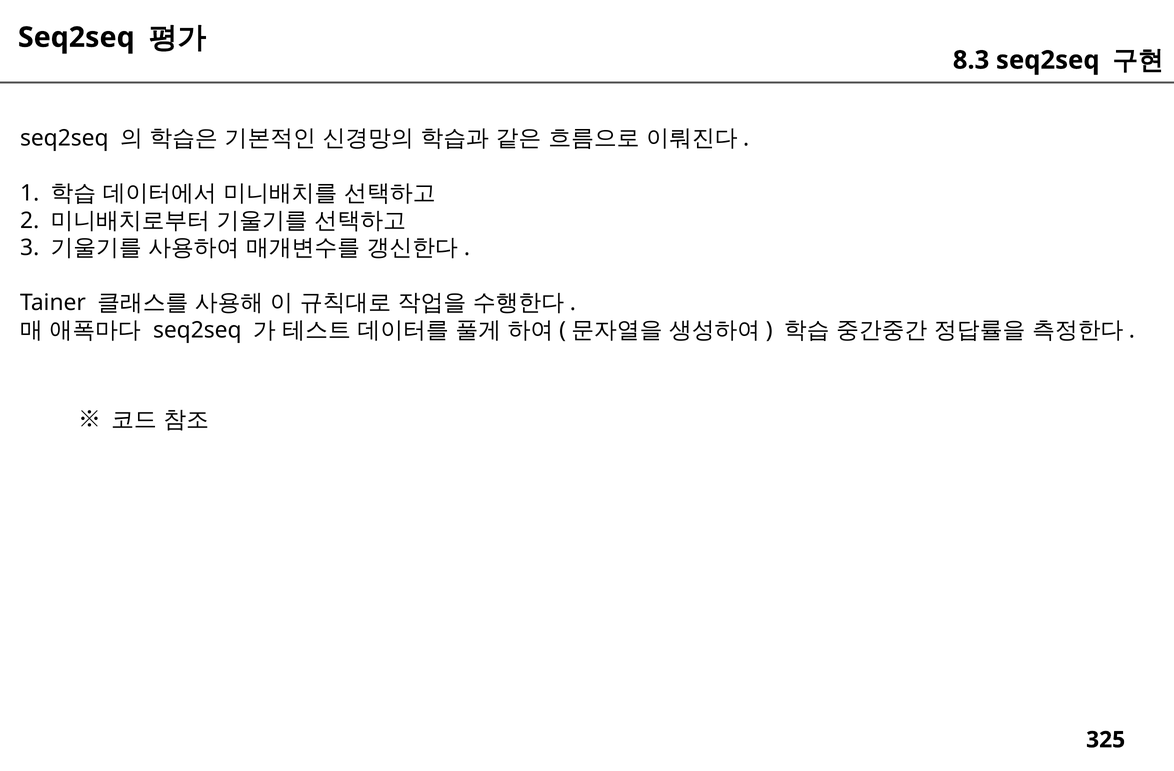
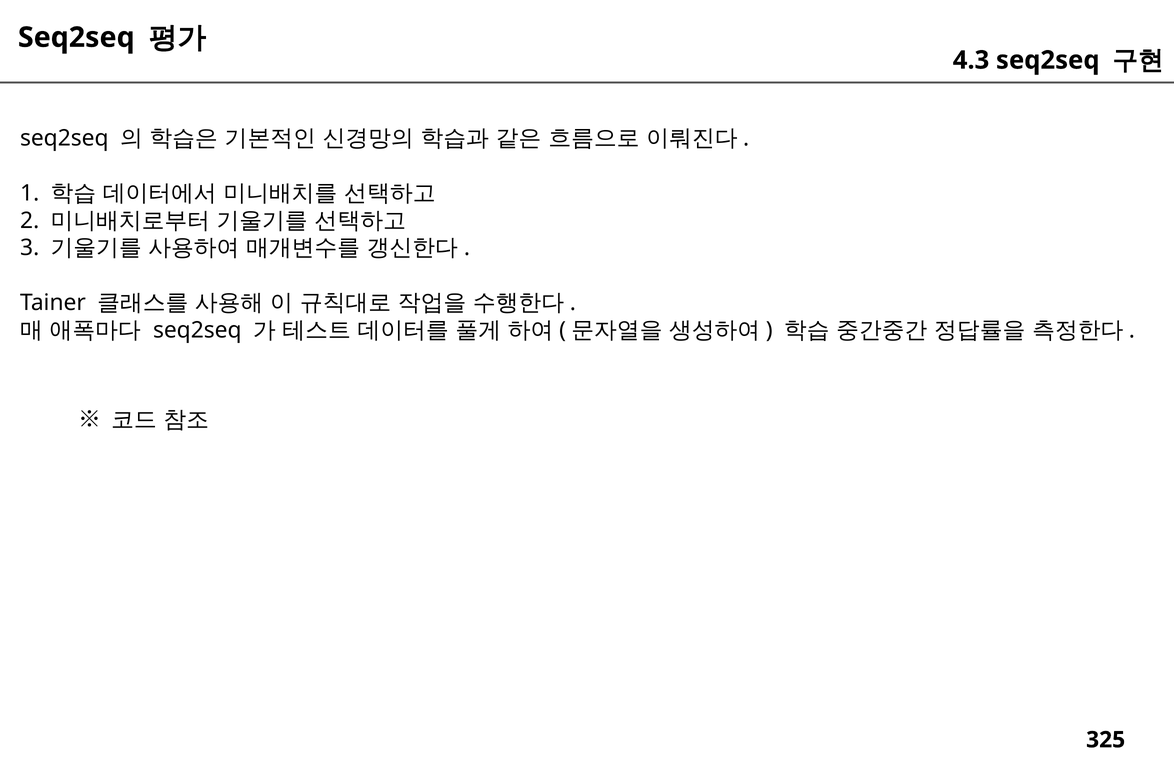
8.3: 8.3 -> 4.3 (971, 60)
